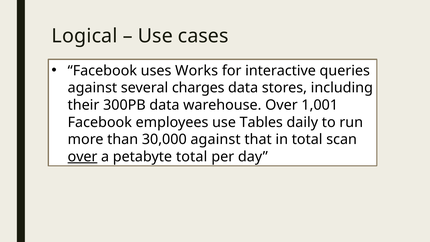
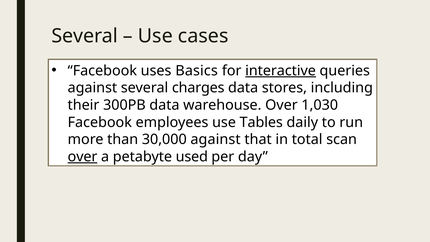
Logical: Logical -> Several (85, 36)
Works: Works -> Basics (197, 71)
interactive underline: none -> present (281, 71)
1,001: 1,001 -> 1,030 (320, 105)
petabyte total: total -> used (192, 157)
